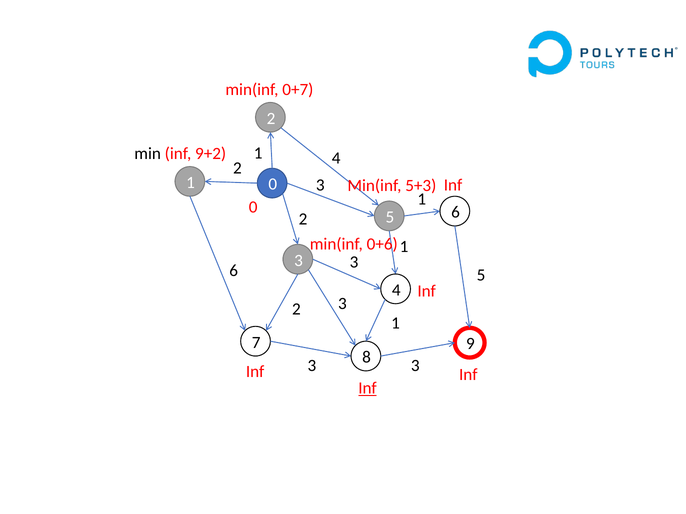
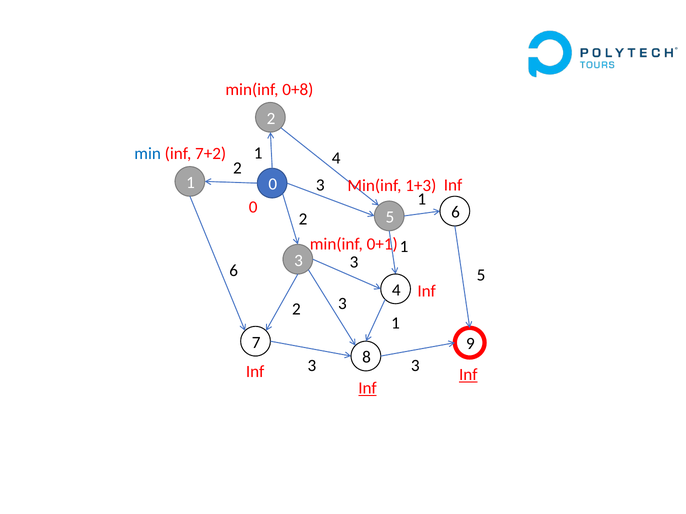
0+7: 0+7 -> 0+8 (298, 90)
min colour: black -> blue (148, 154)
9+2: 9+2 -> 7+2 (211, 154)
5+3: 5+3 -> 1+3 (421, 186)
0+6: 0+6 -> 0+1 (382, 244)
Inf underline: none -> present (468, 375)
